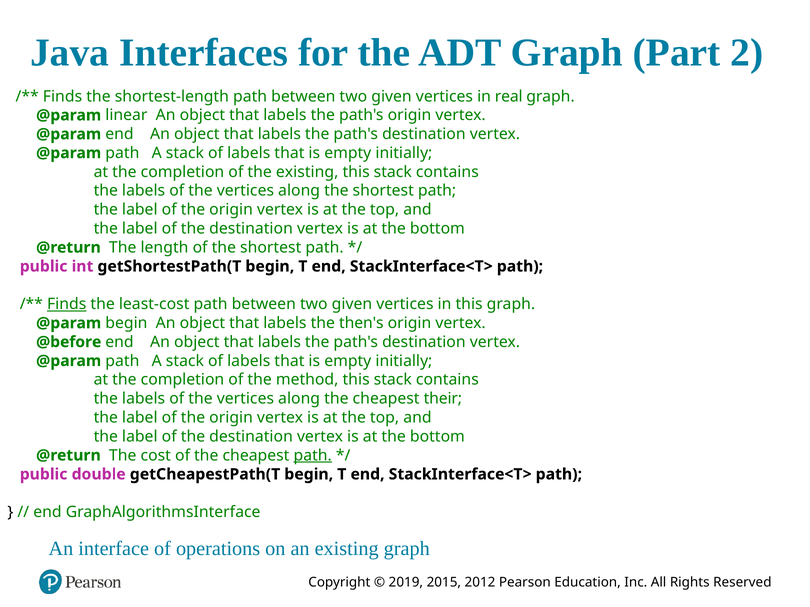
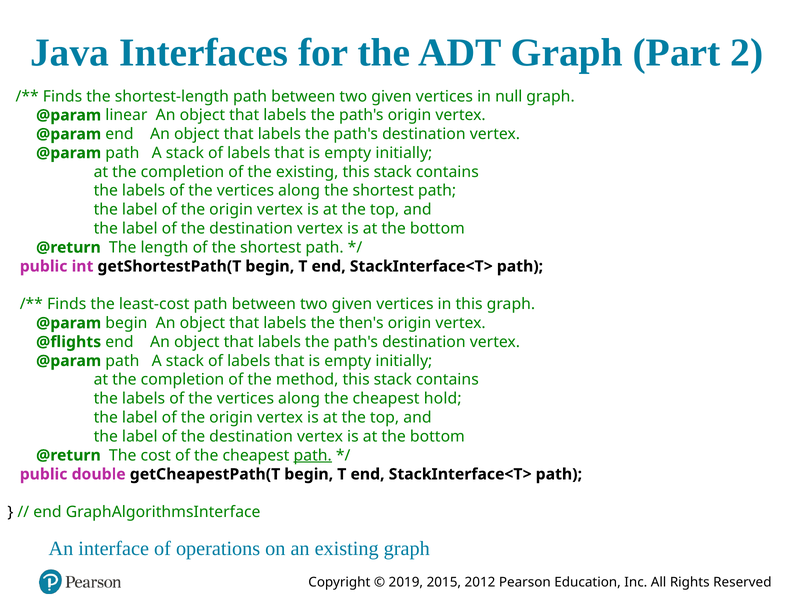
real: real -> null (509, 96)
Finds underline: present -> none (67, 304)
@before: @before -> @flights (69, 342)
their: their -> hold (443, 399)
